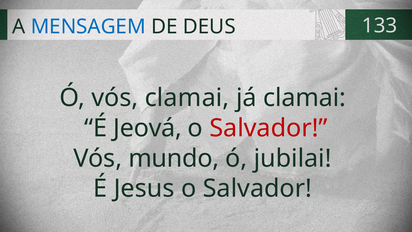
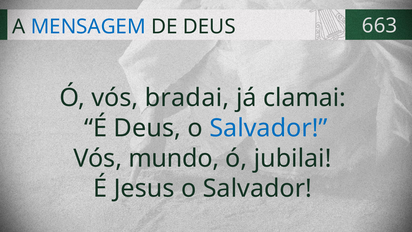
133: 133 -> 663 (380, 26)
vós clamai: clamai -> bradai (187, 98)
É Jeová: Jeová -> Deus (147, 128)
Salvador colour: red -> blue (269, 128)
